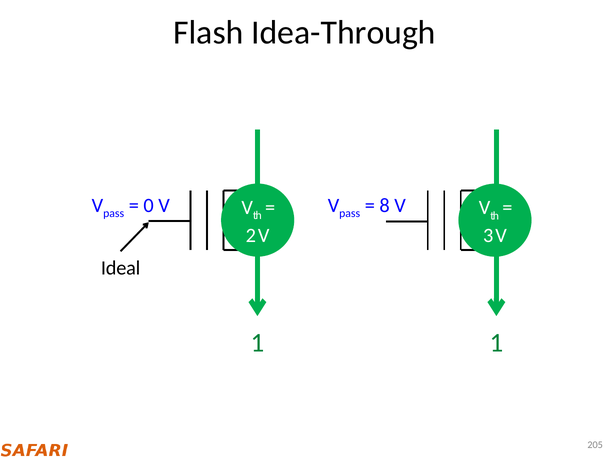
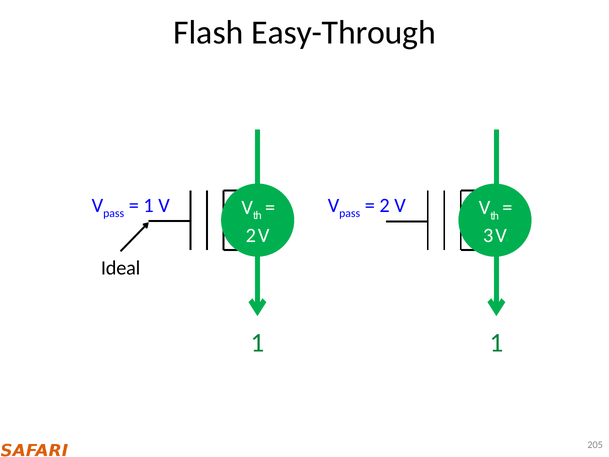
Idea-Through: Idea-Through -> Easy-Through (344, 33)
0: 0 -> 1 (149, 206)
8: 8 -> 2 (385, 206)
